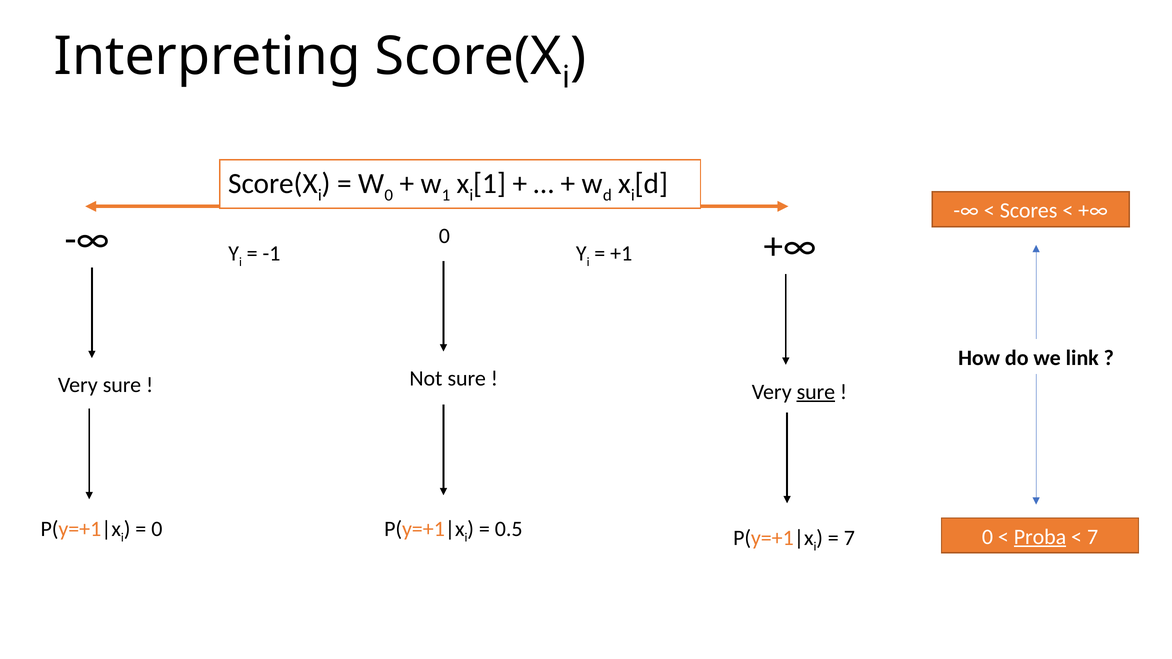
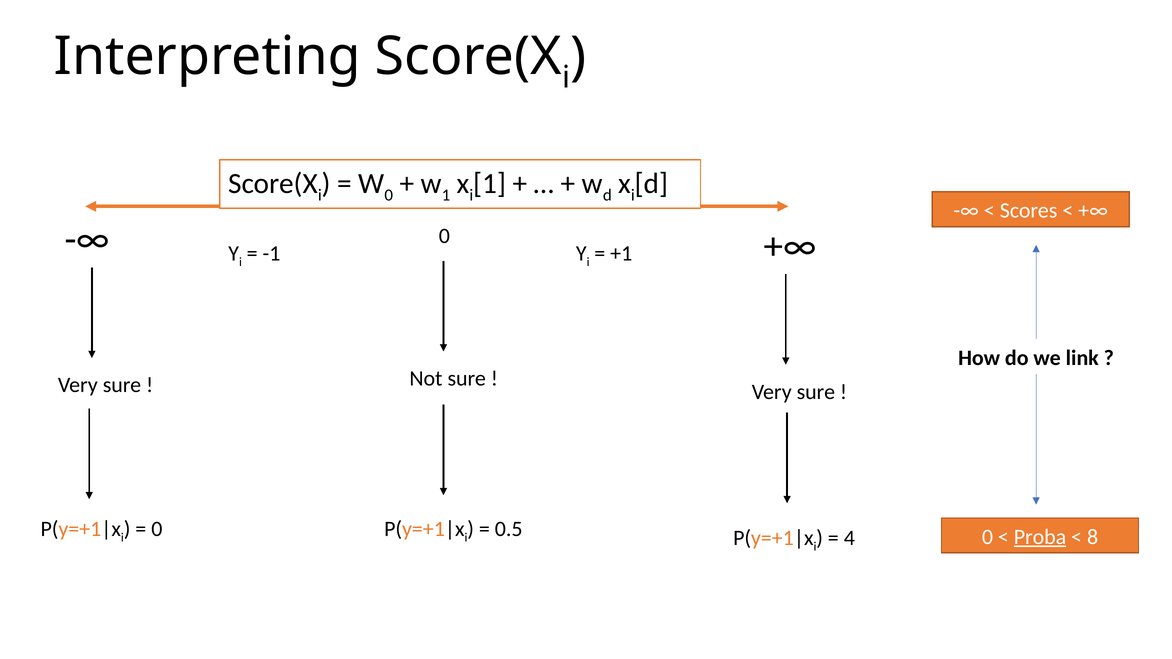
sure underline: present -> none (816, 392)
7: 7 -> 4 (849, 538)
7: 7 -> 8 (1093, 537)
